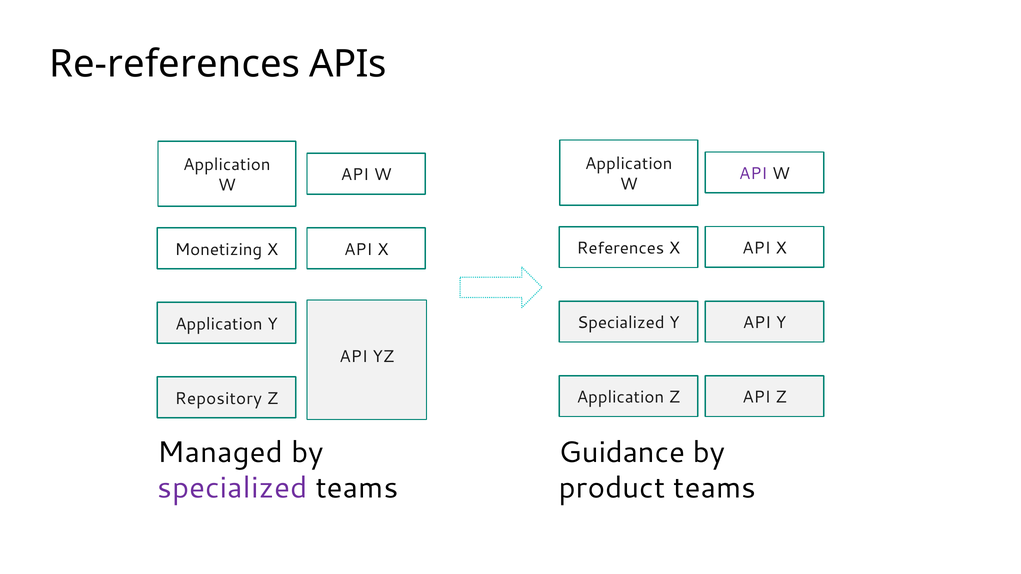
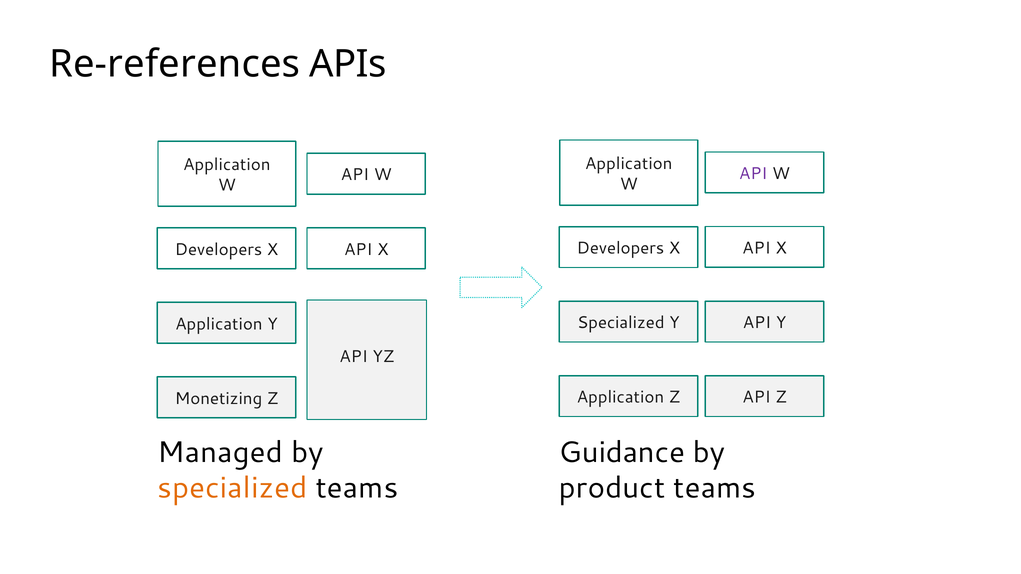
References: References -> Developers (620, 248)
Monetizing: Monetizing -> Developers (218, 250)
Repository: Repository -> Monetizing (219, 399)
specialized colour: purple -> orange (233, 488)
